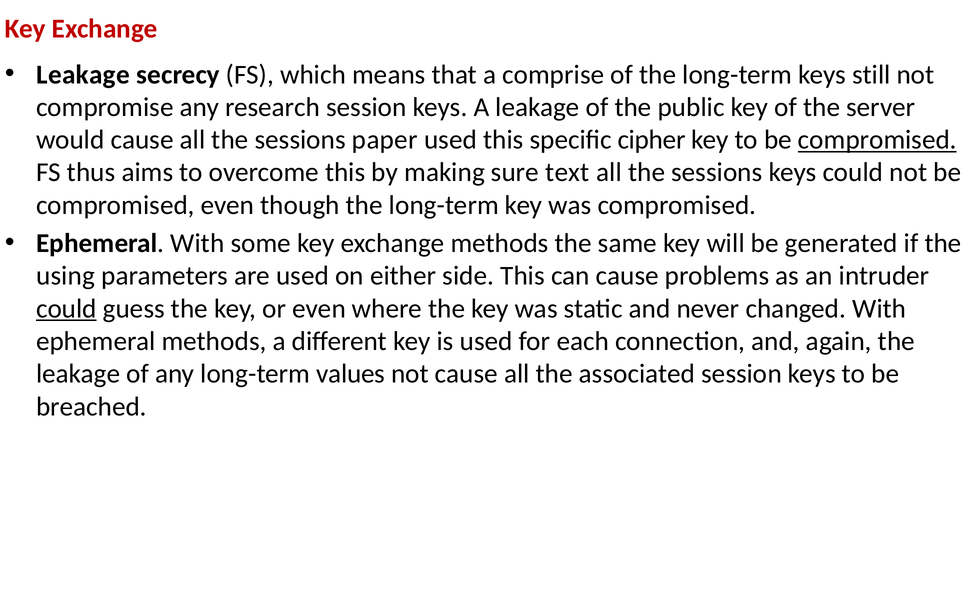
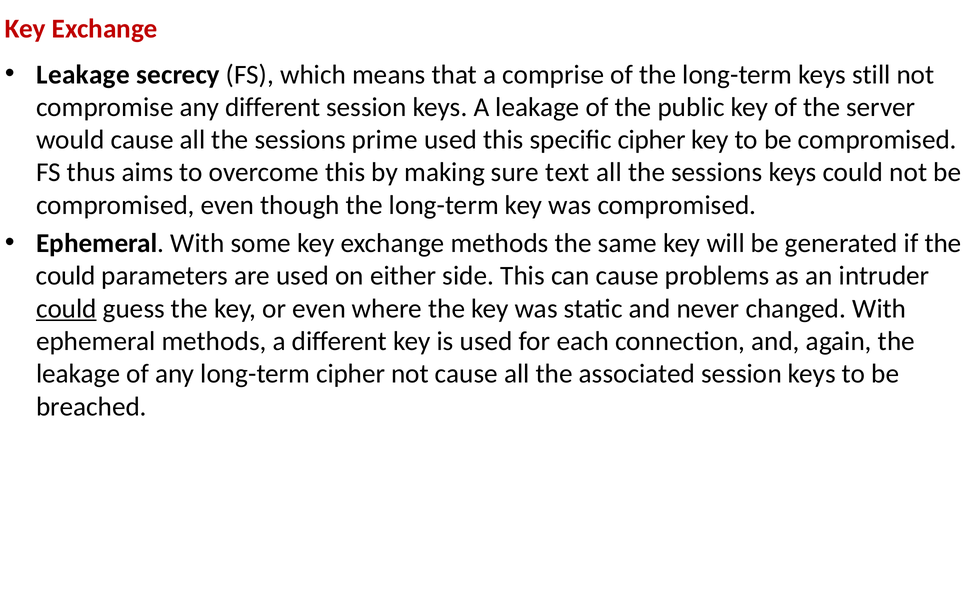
any research: research -> different (273, 107)
paper: paper -> prime (385, 140)
compromised underline: present -> none (877, 140)
using: using -> could (66, 276)
long-term values: values -> cipher (351, 374)
